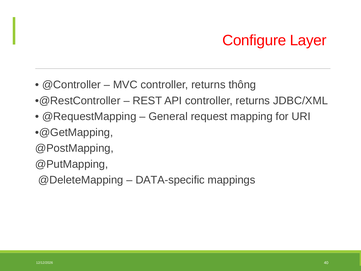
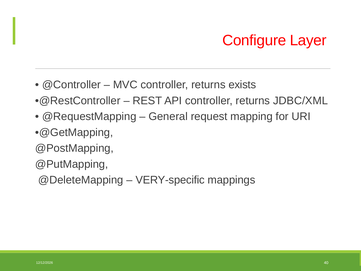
thông: thông -> exists (242, 85)
DATA-specific: DATA-specific -> VERY-specific (170, 180)
